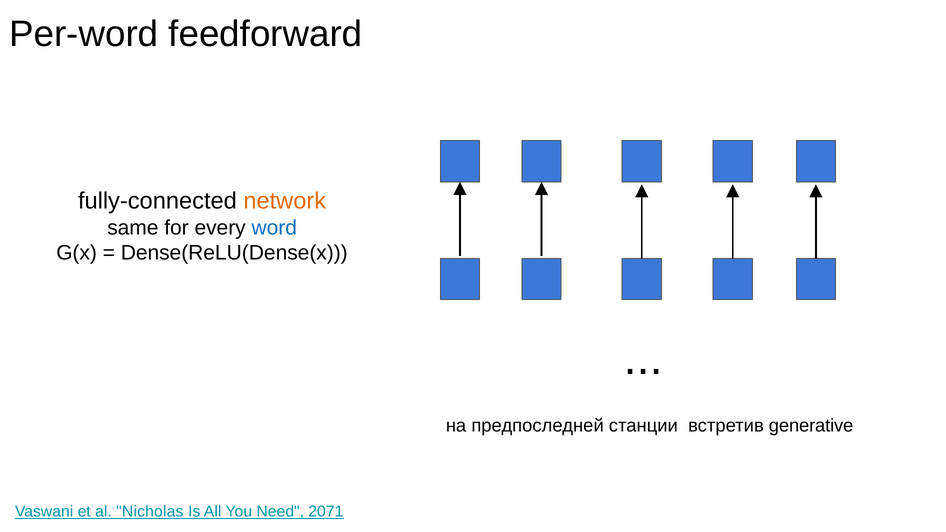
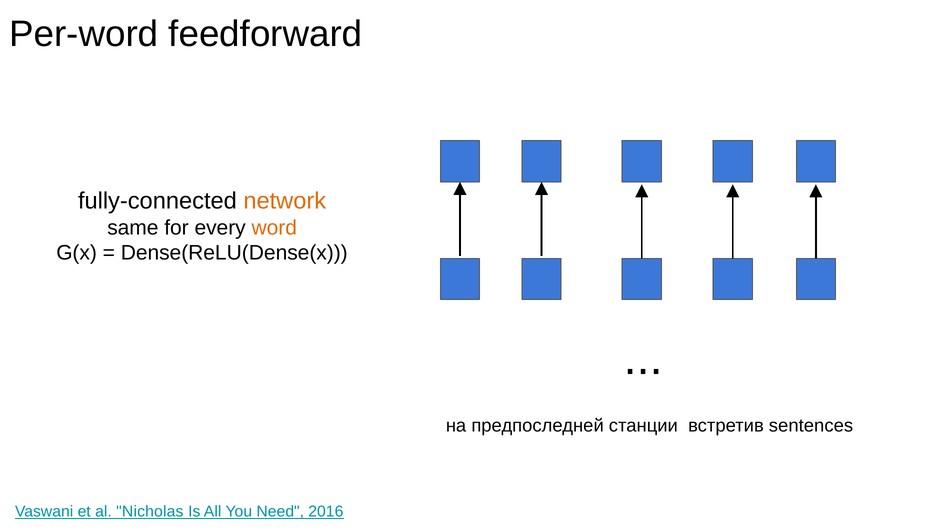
word colour: blue -> orange (274, 228)
generative: generative -> sentences (811, 426)
2071: 2071 -> 2016 (326, 512)
